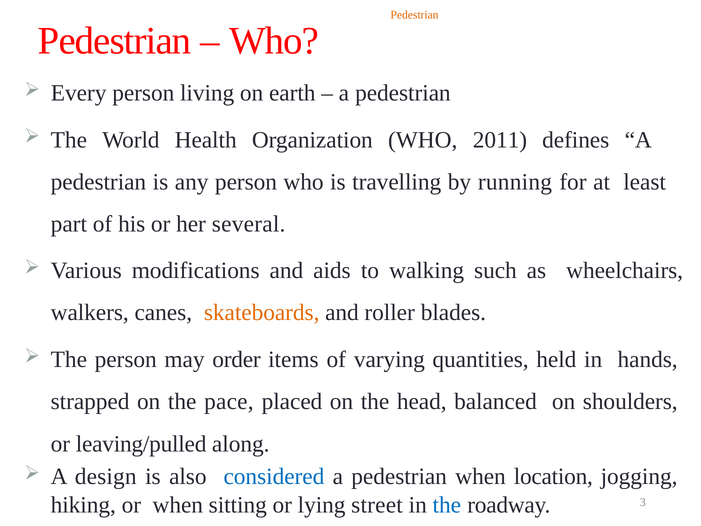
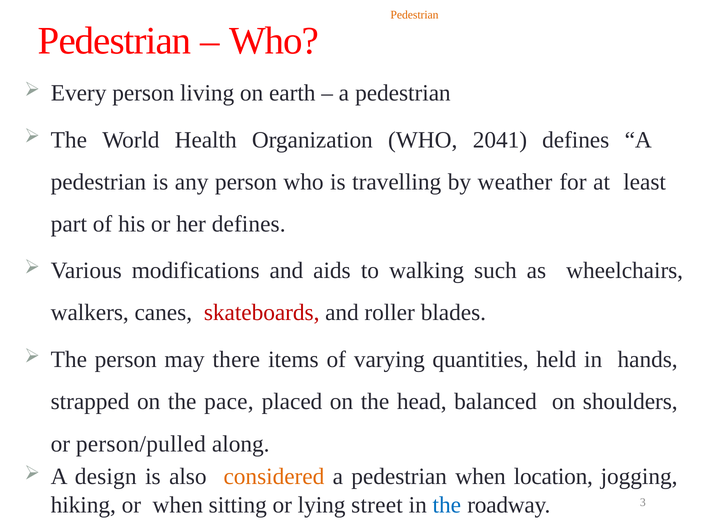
2011: 2011 -> 2041 (500, 140)
running: running -> weather (515, 182)
her several: several -> defines (249, 224)
skateboards colour: orange -> red (262, 313)
order: order -> there (236, 360)
leaving/pulled: leaving/pulled -> person/pulled (141, 444)
considered colour: blue -> orange (274, 477)
